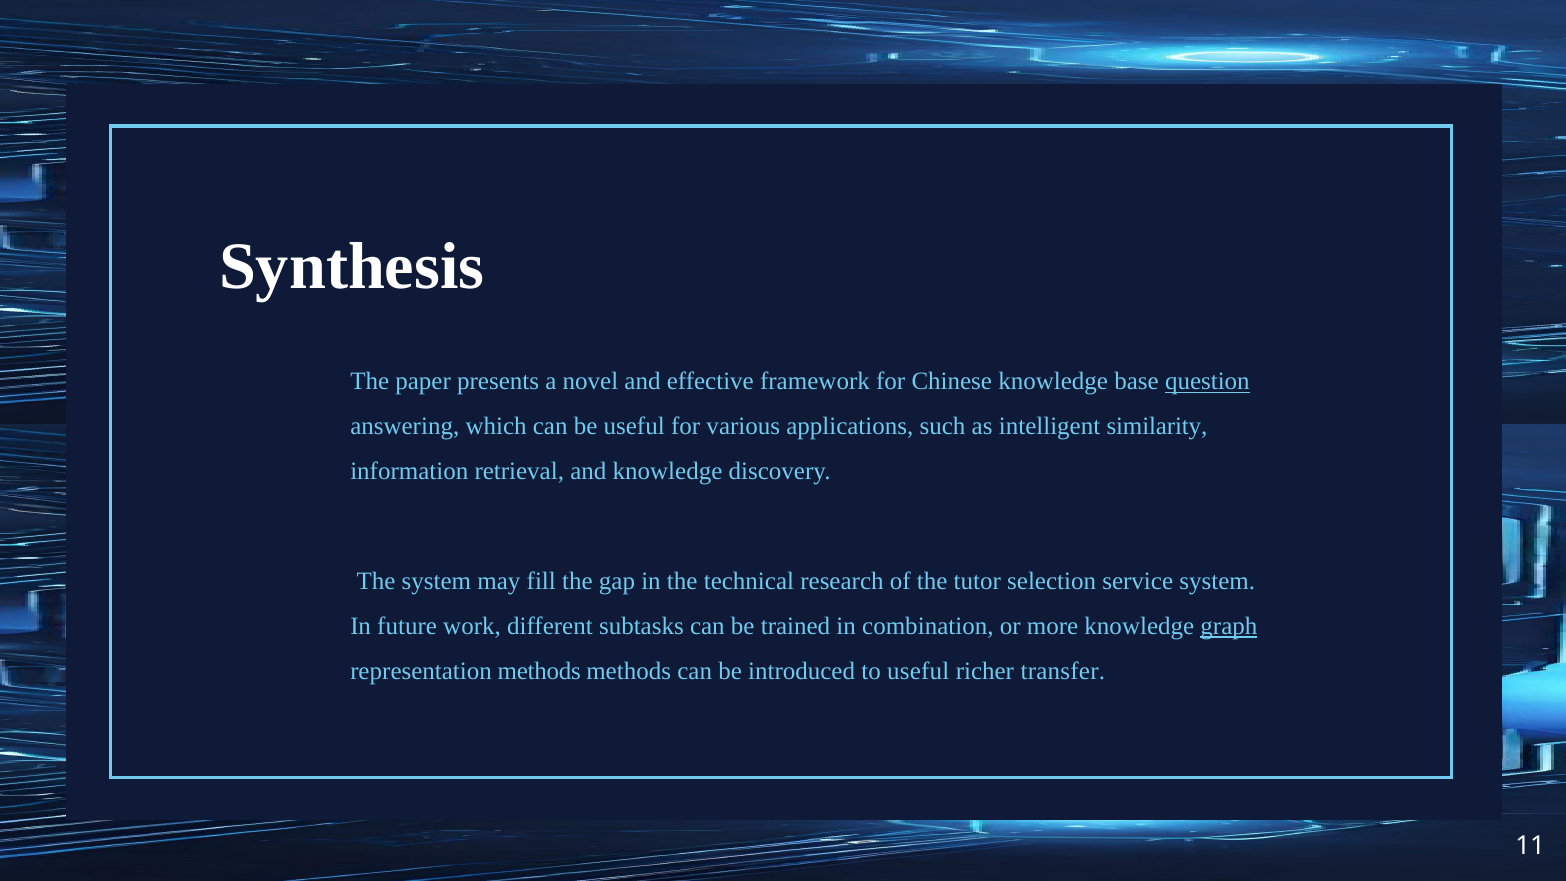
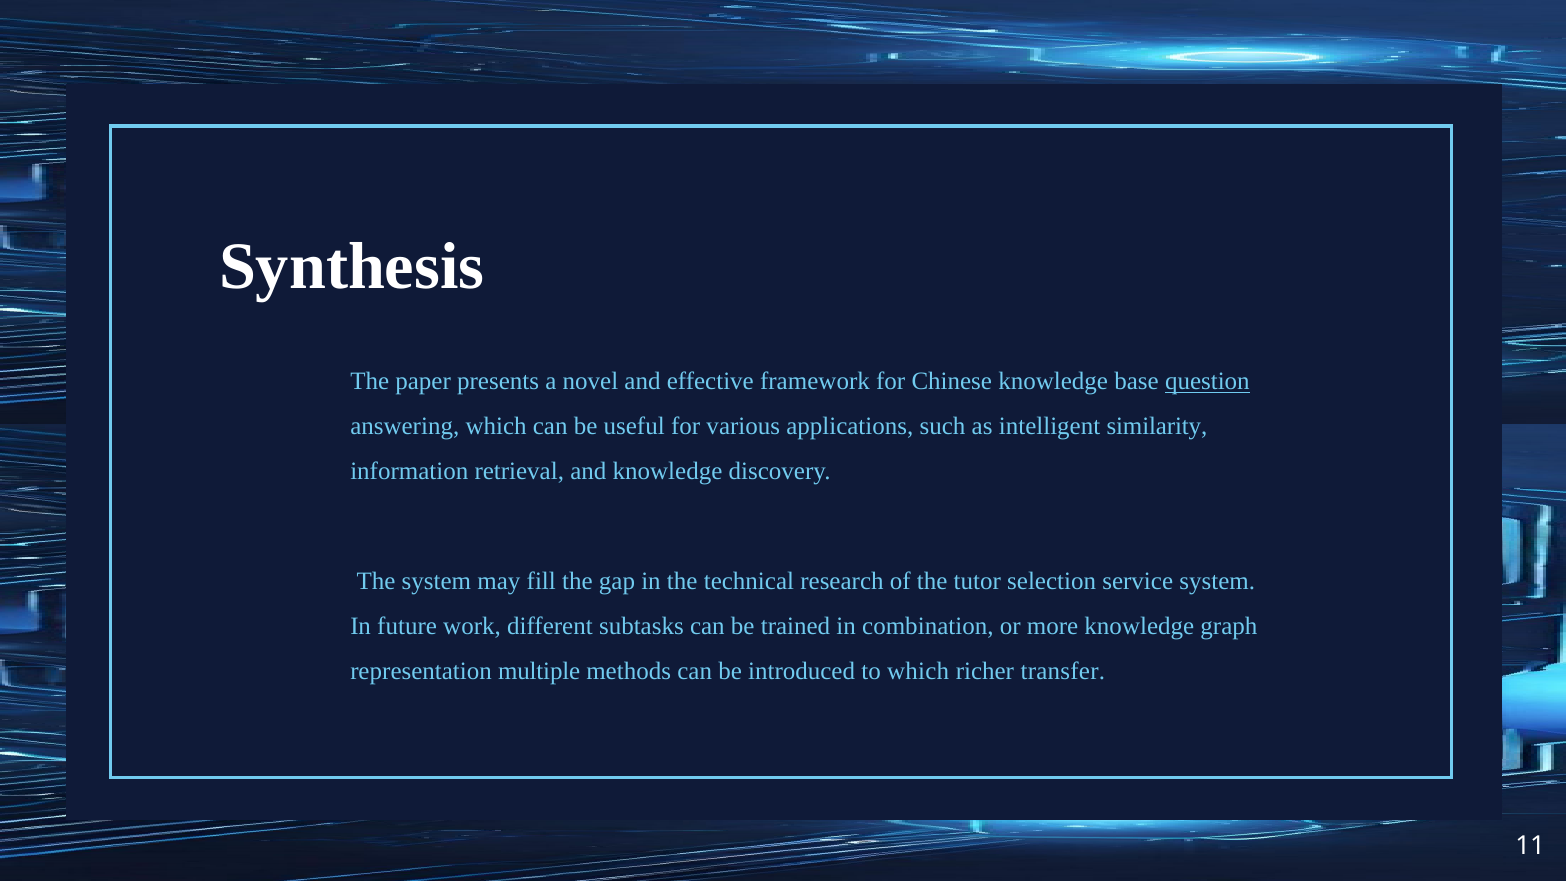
graph underline: present -> none (1229, 626)
representation methods: methods -> multiple (539, 671)
to useful: useful -> which (918, 671)
